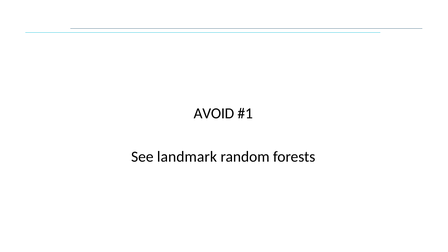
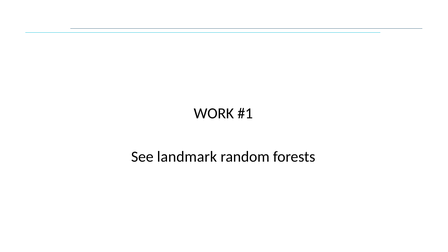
AVOID: AVOID -> WORK (214, 113)
